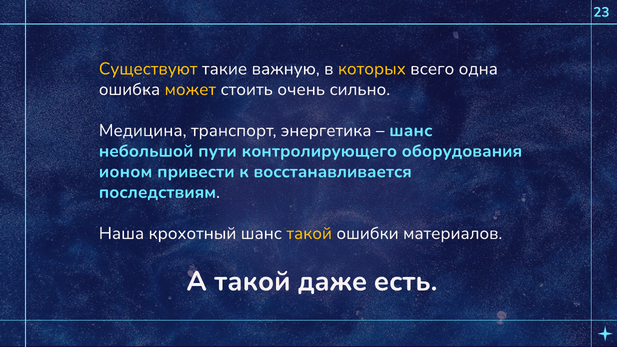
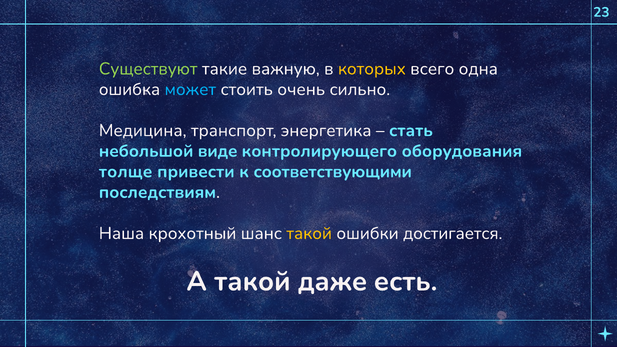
Существуют colour: yellow -> light green (148, 69)
может colour: yellow -> light blue (190, 89)
шанс: шанс -> стать (411, 130)
пути: пути -> виде (218, 151)
ионом: ионом -> толще (126, 172)
восстанавливается: восстанавливается -> соответствующими (333, 172)
материалов: материалов -> достигается (453, 233)
